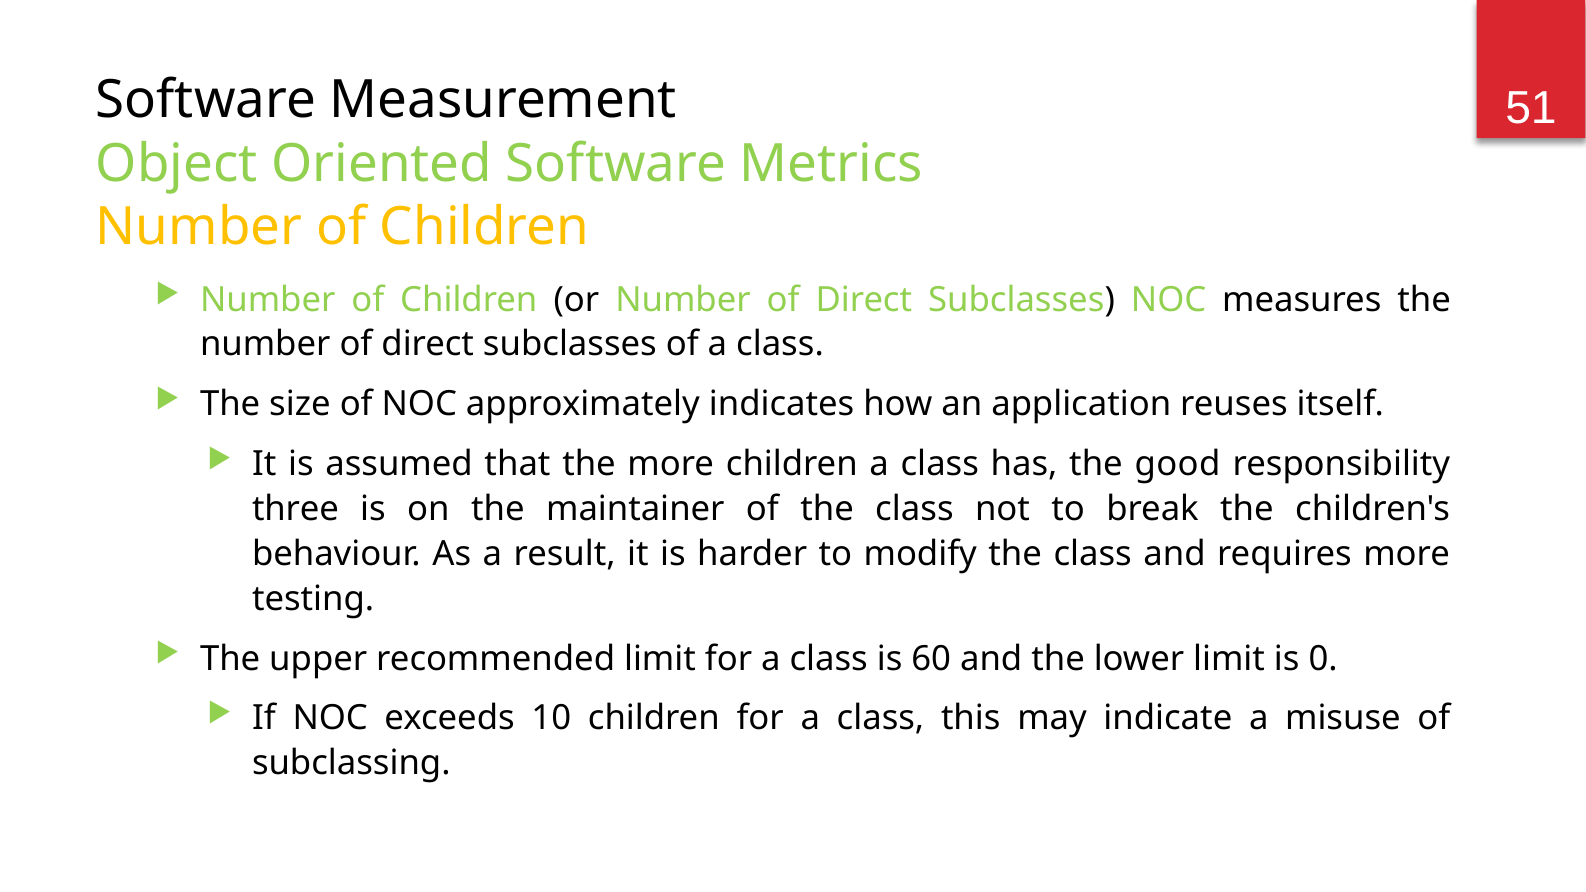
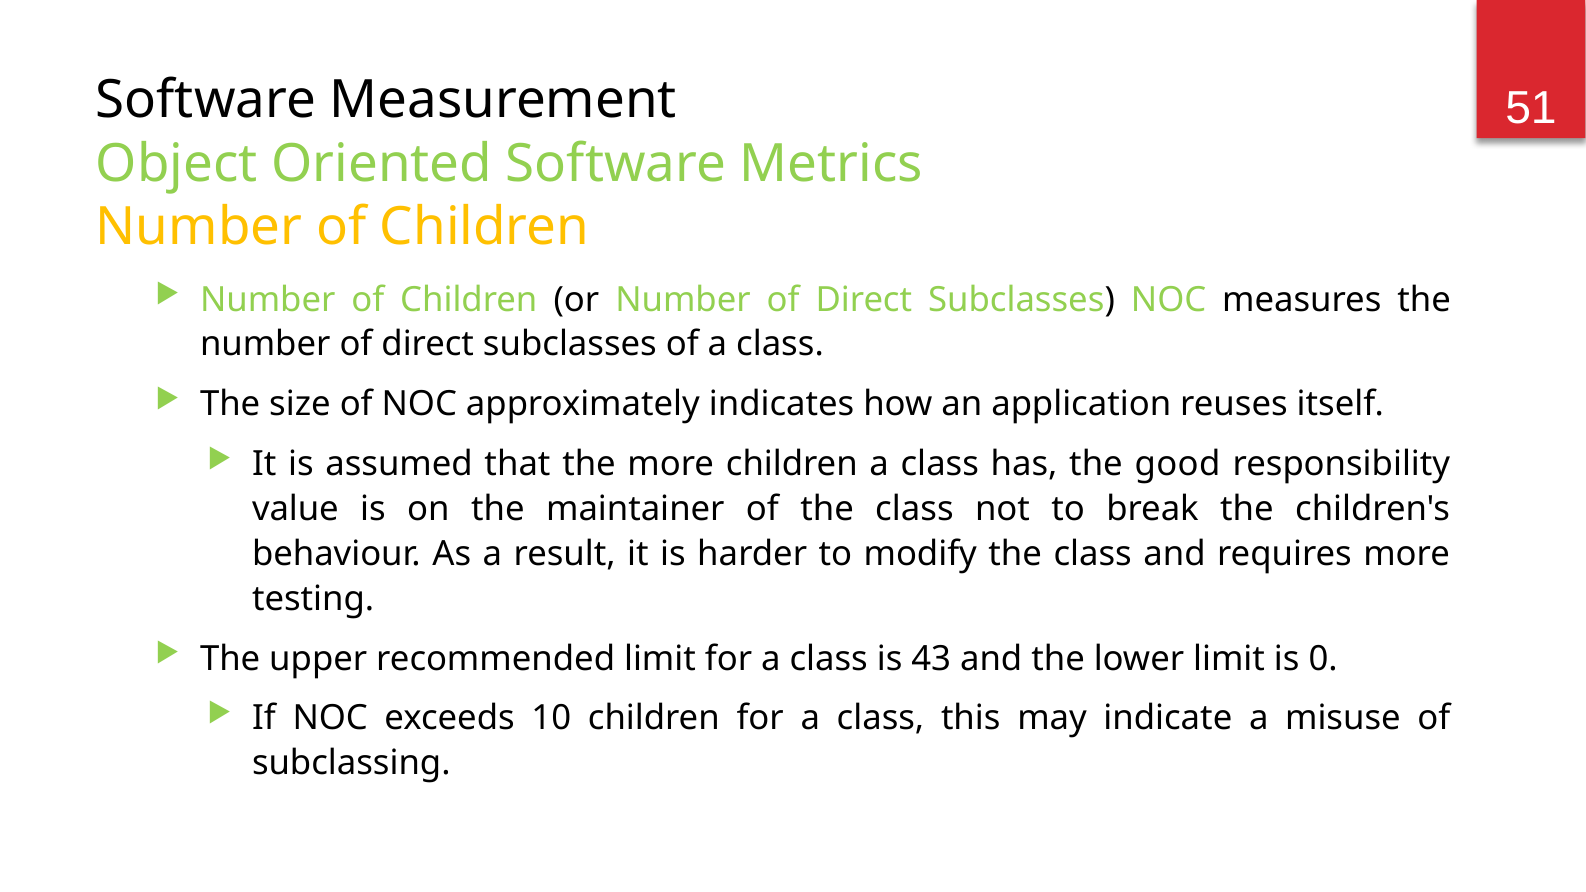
three: three -> value (295, 509)
60: 60 -> 43 (931, 659)
